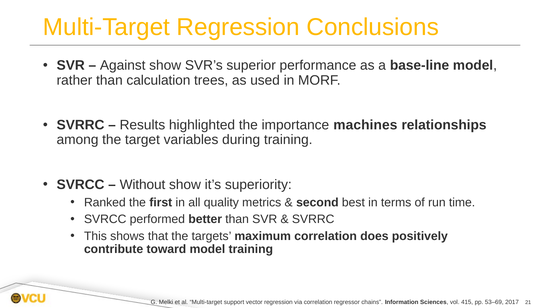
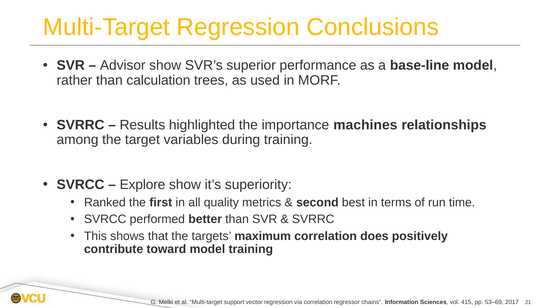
Against: Against -> Advisor (123, 65)
Without: Without -> Explore (143, 184)
